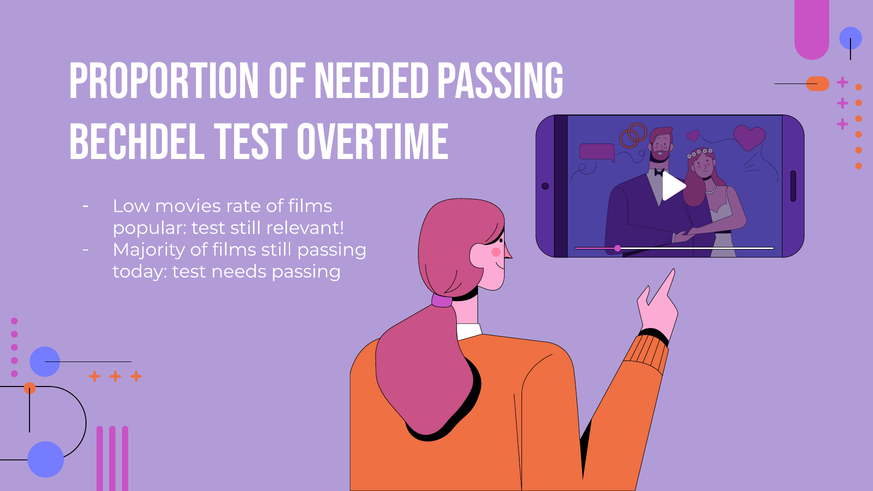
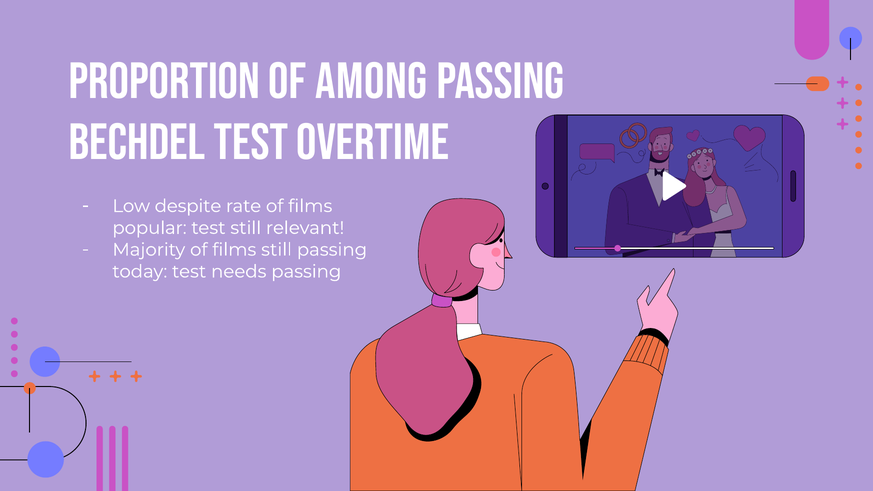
needed: needed -> among (371, 82)
movies: movies -> despite (188, 206)
